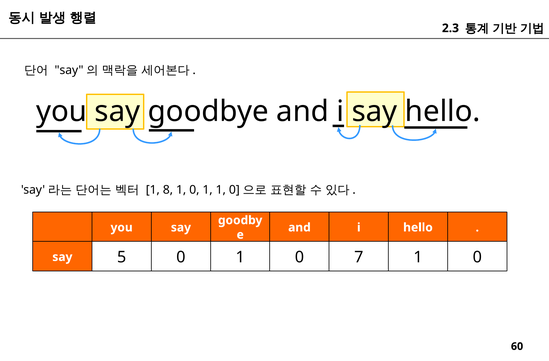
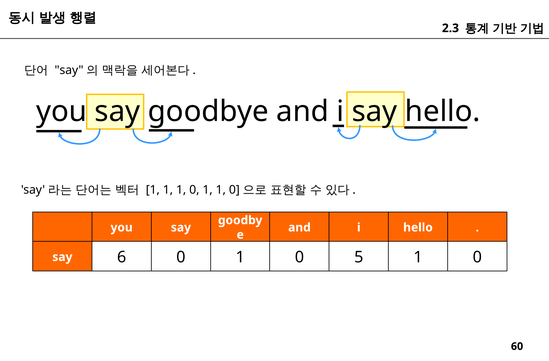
8: 8 -> 1 (168, 190)
5: 5 -> 6 (122, 257)
7: 7 -> 5 (359, 257)
